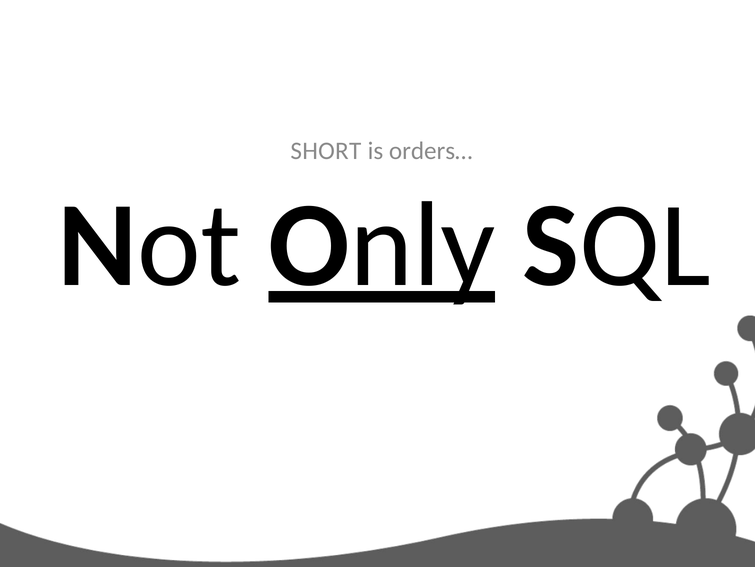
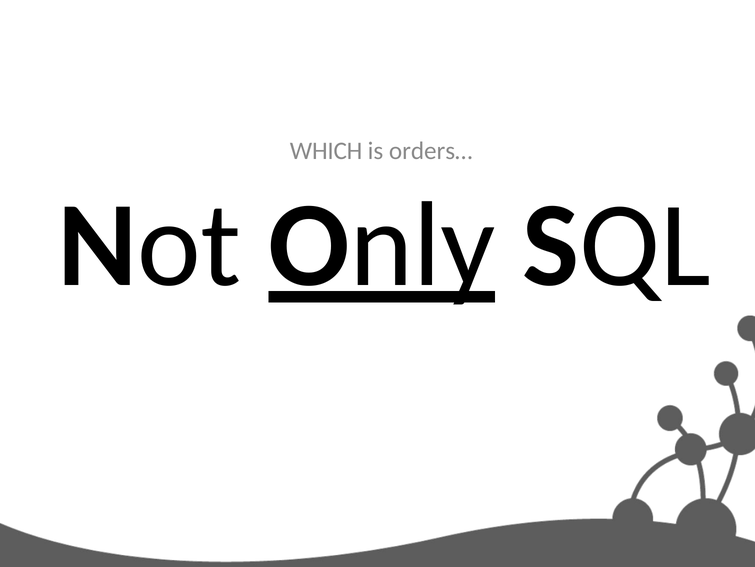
SHORT: SHORT -> WHICH (326, 151)
